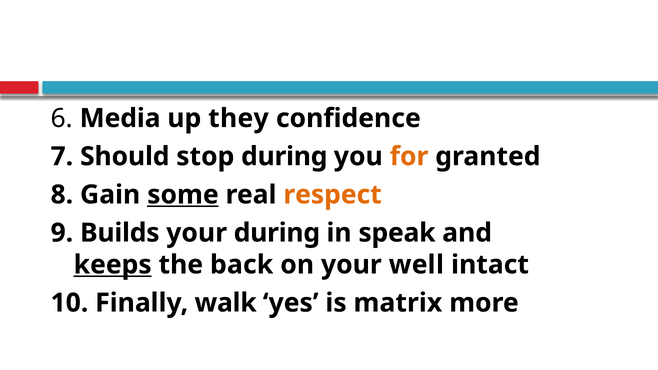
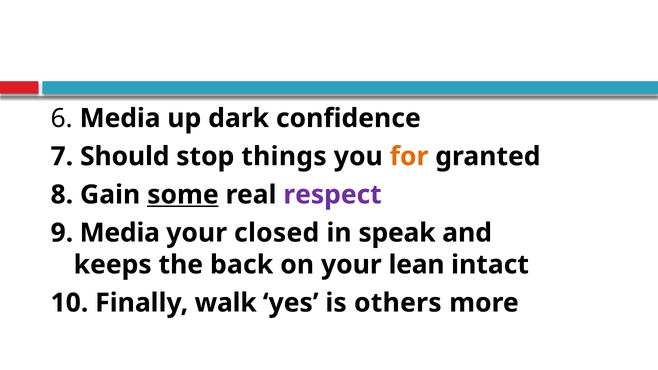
they: they -> dark (239, 118)
stop during: during -> things (284, 157)
respect colour: orange -> purple (333, 195)
9 Builds: Builds -> Media (120, 233)
your during: during -> closed (277, 233)
keeps underline: present -> none (113, 265)
well: well -> lean (417, 265)
matrix: matrix -> others (398, 303)
